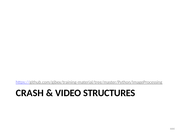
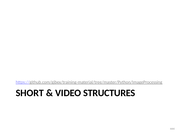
CRASH: CRASH -> SHORT (30, 93)
